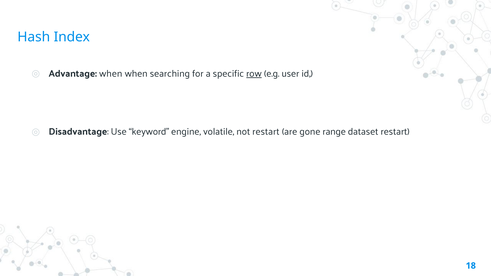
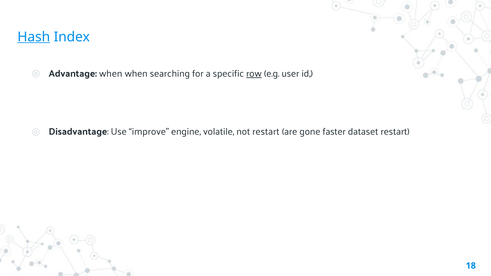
Hash underline: none -> present (34, 37)
keyword: keyword -> improve (149, 132)
range: range -> faster (334, 132)
